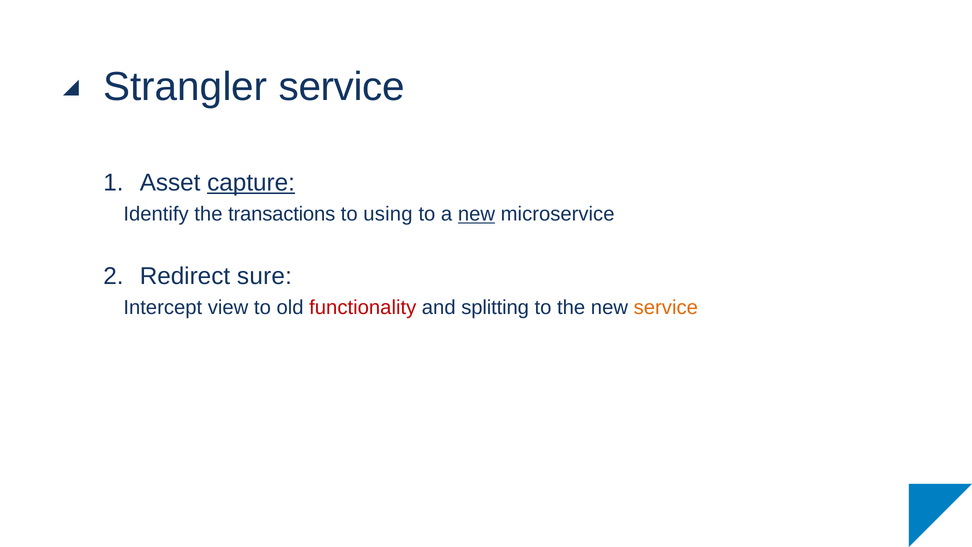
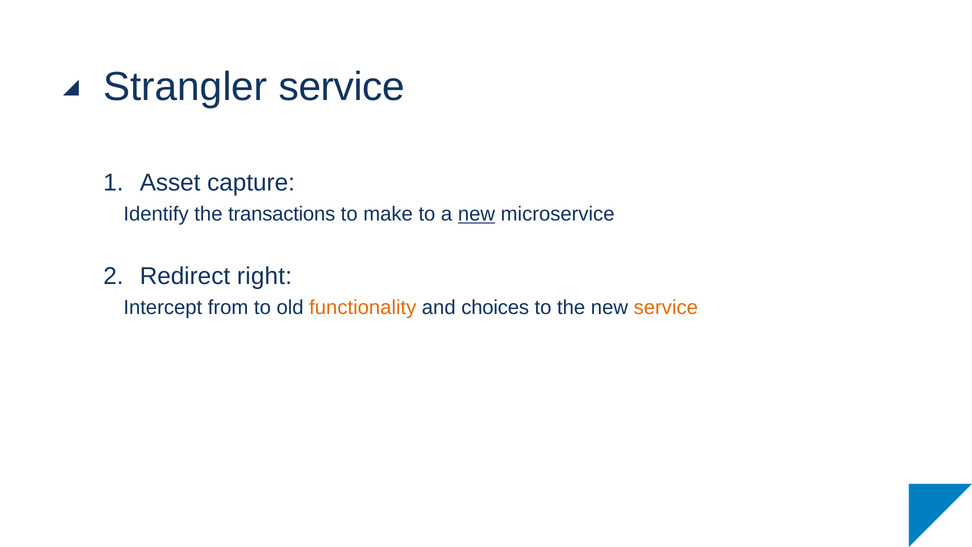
capture underline: present -> none (251, 183)
using: using -> make (388, 214)
sure: sure -> right (264, 276)
view: view -> from (228, 307)
functionality colour: red -> orange (363, 307)
splitting: splitting -> choices (495, 307)
